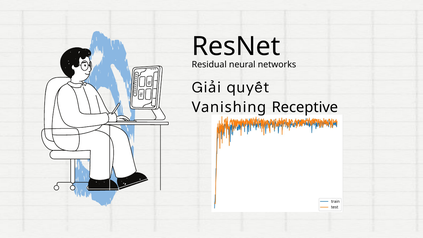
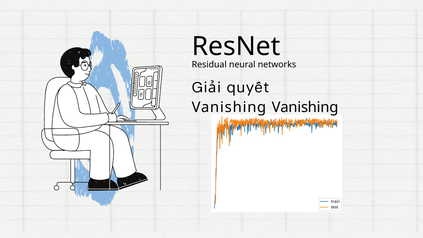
Vanishing Receptive: Receptive -> Vanishing (305, 107)
